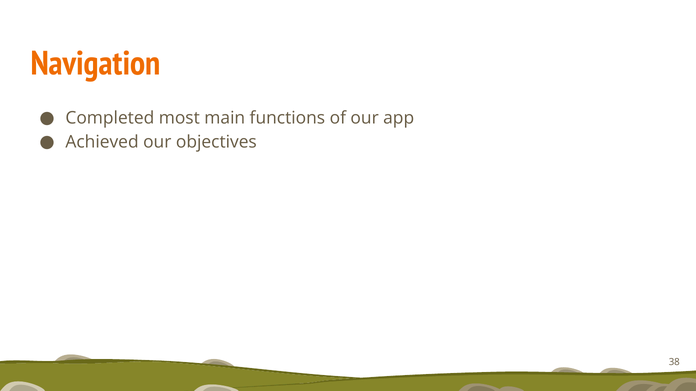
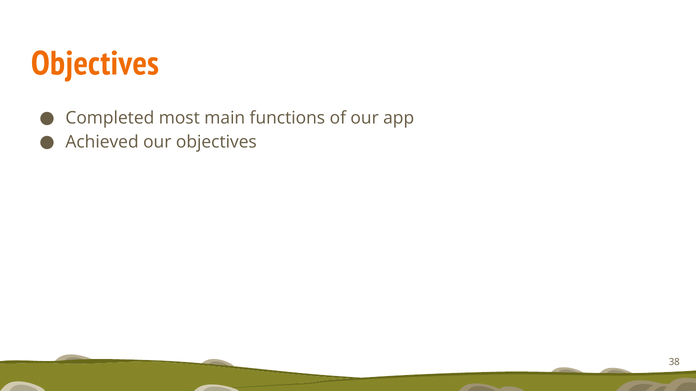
Navigation: Navigation -> Objectives (95, 64)
